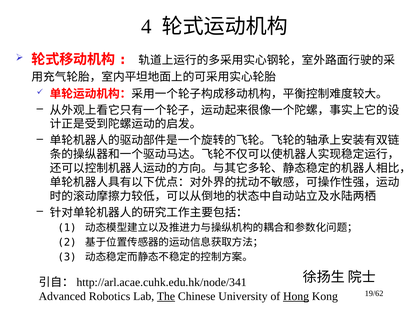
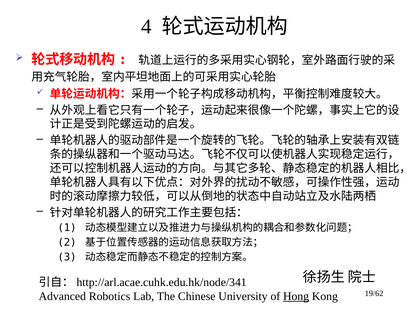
The underline: present -> none (166, 296)
